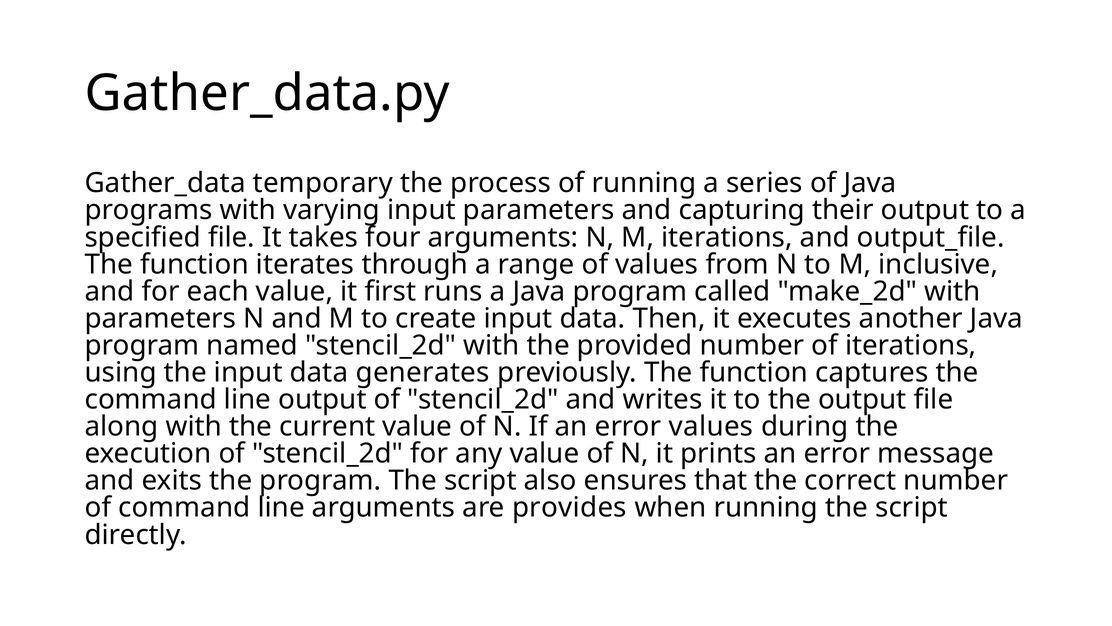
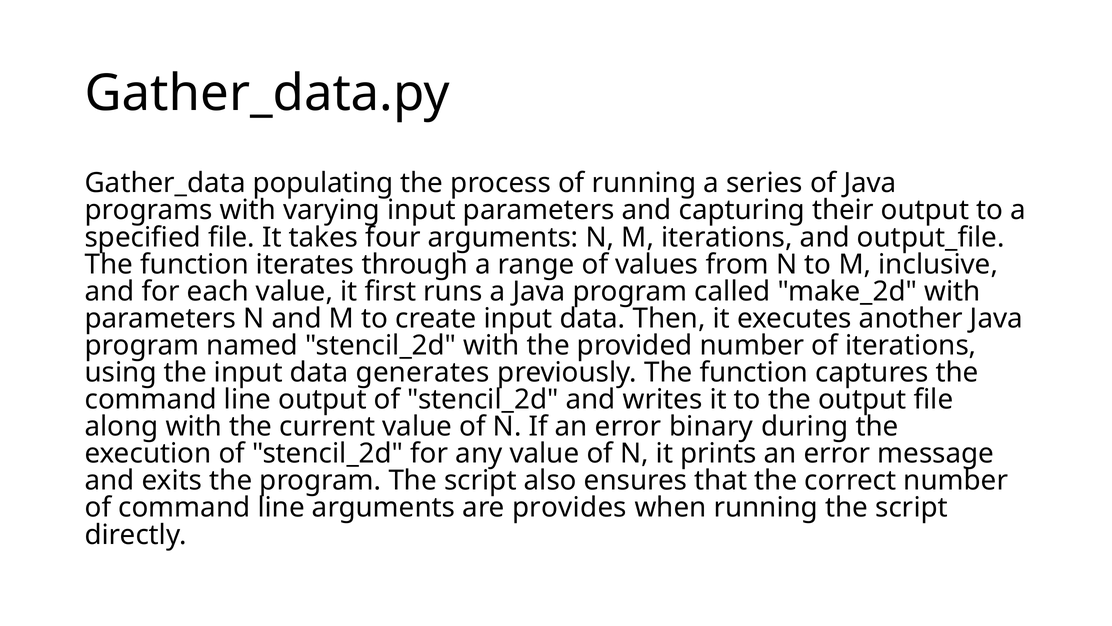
temporary: temporary -> populating (323, 183)
error values: values -> binary (711, 426)
